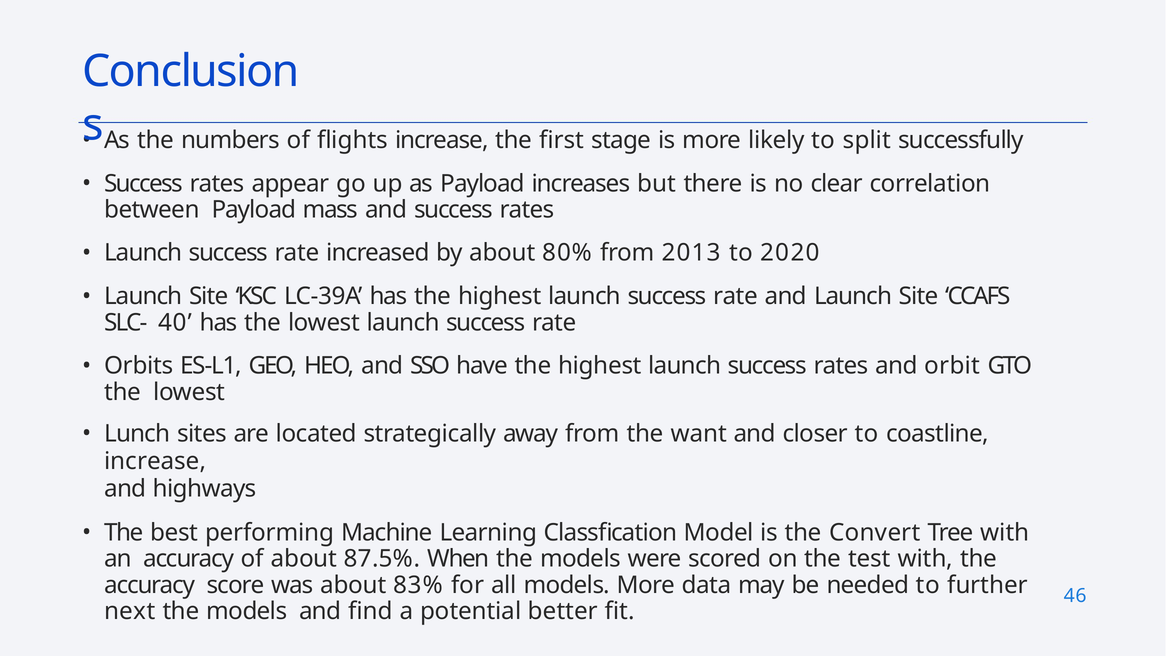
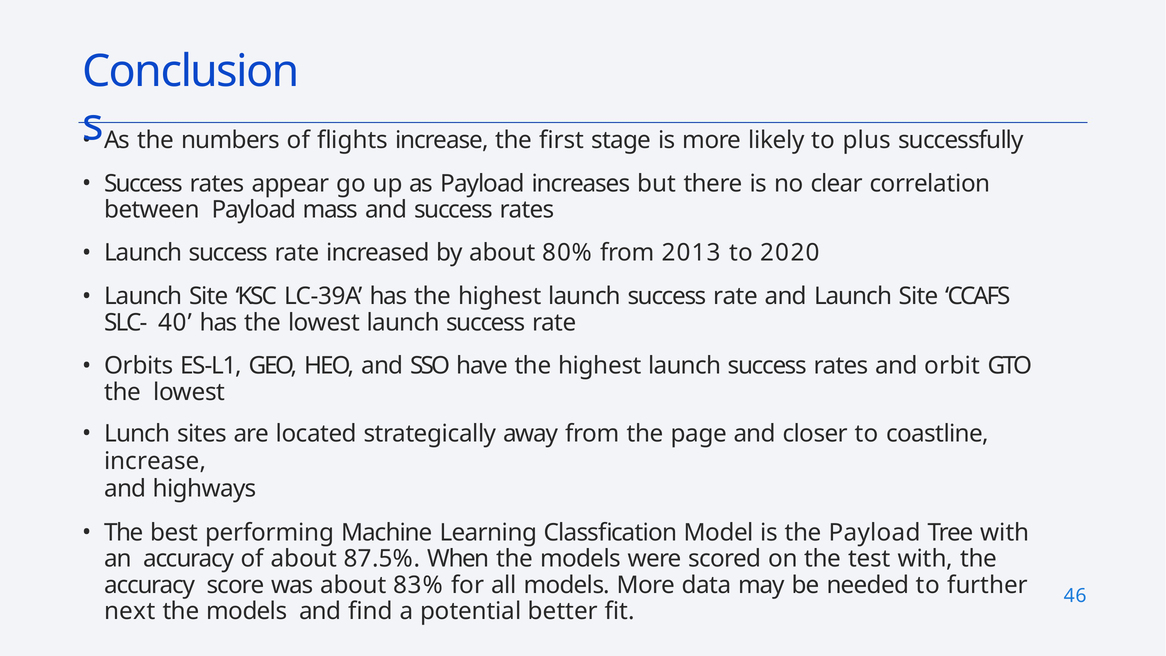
split: split -> plus (867, 140)
want: want -> page (699, 433)
the Convert: Convert -> Payload (875, 533)
